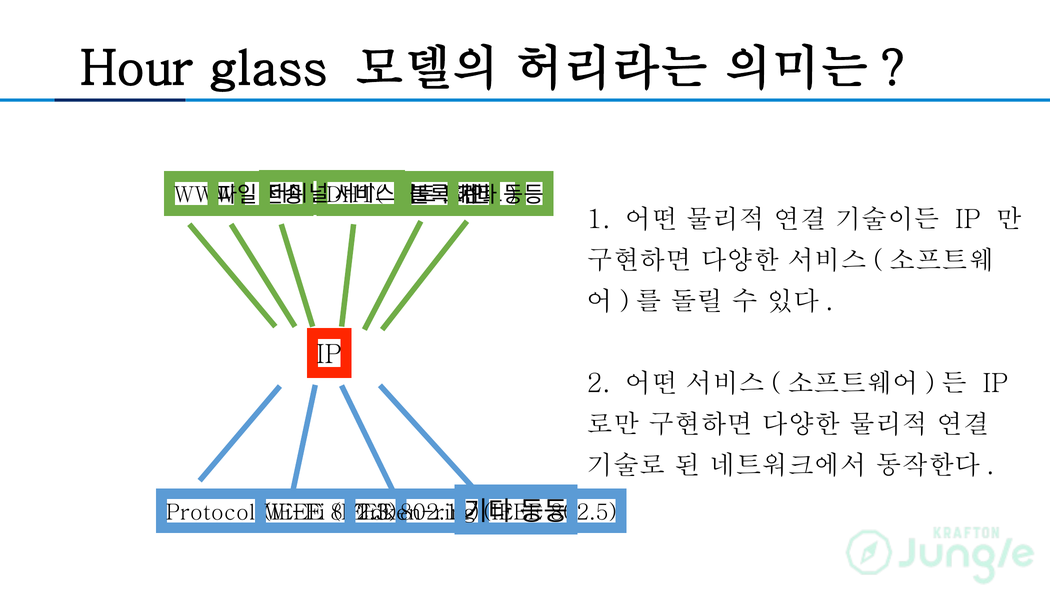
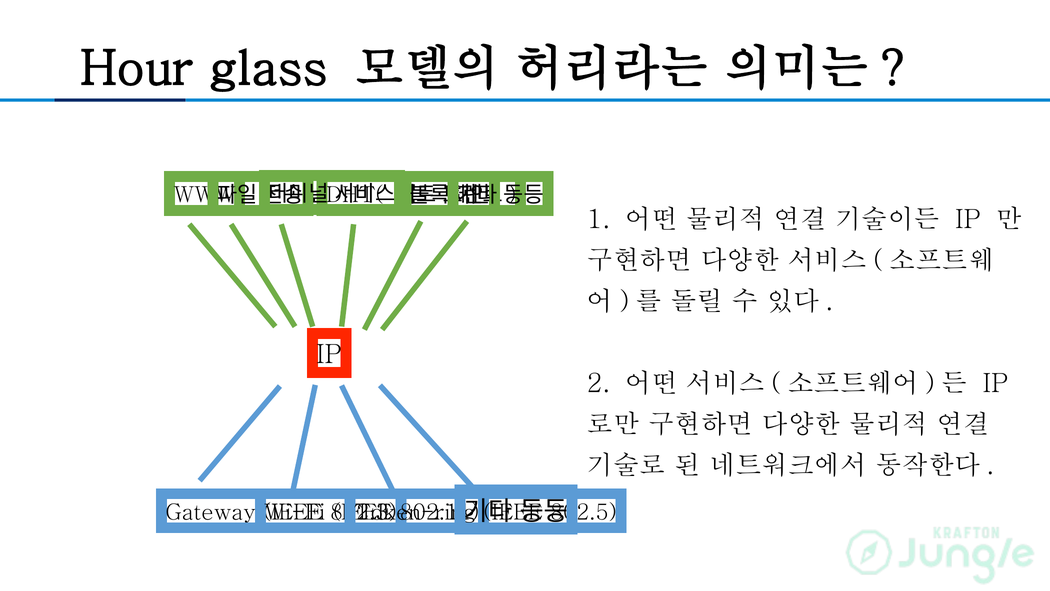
Protocol: Protocol -> Gateway (211, 512)
